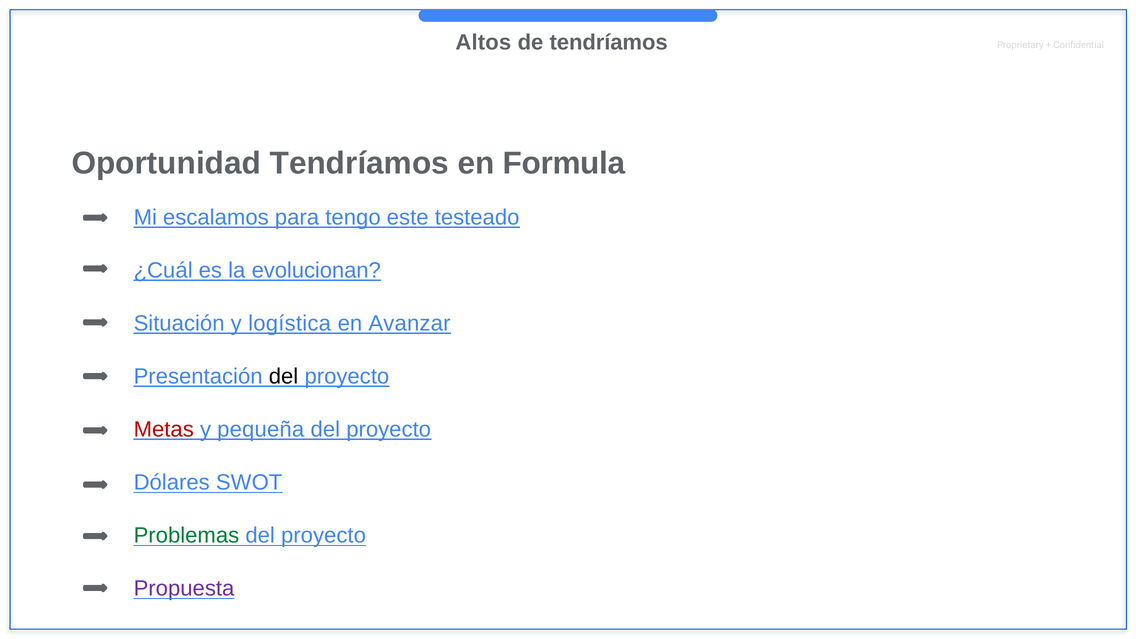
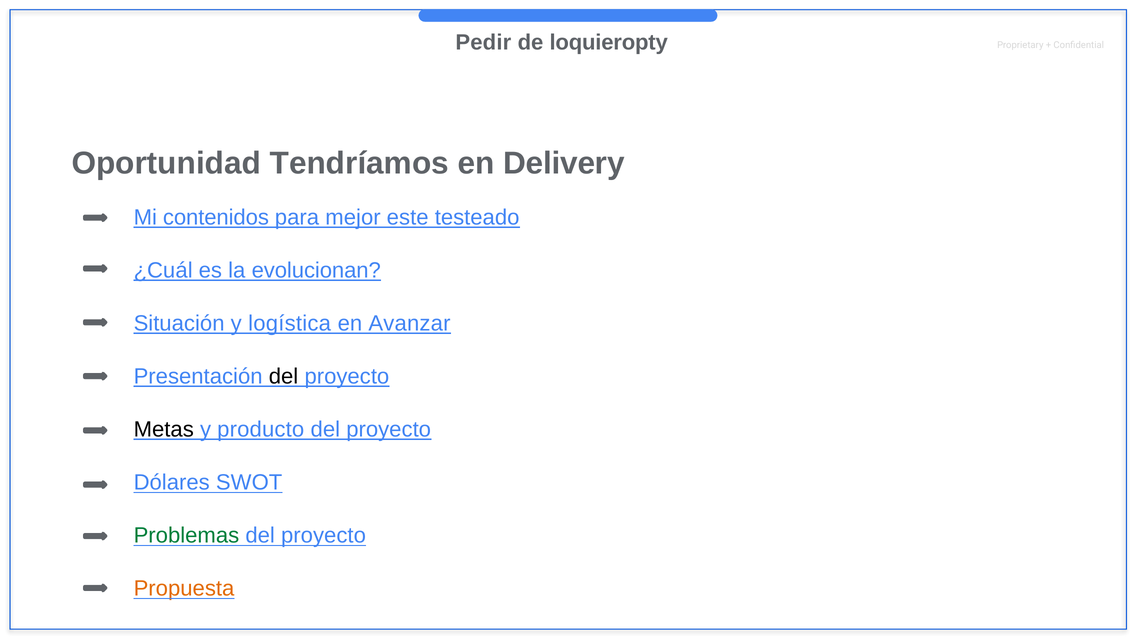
Altos: Altos -> Pedir (483, 42)
de tendríamos: tendríamos -> loquieropty (609, 42)
Formula: Formula -> Delivery (564, 163)
escalamos: escalamos -> contenidos (216, 217)
tengo: tengo -> mejor (353, 217)
Metas colour: red -> black (164, 430)
pequeña: pequeña -> producto (261, 430)
Propuesta colour: purple -> orange (184, 589)
